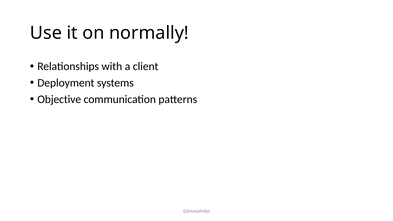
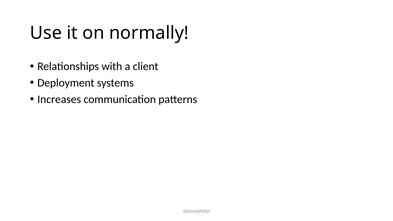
Objective: Objective -> Increases (59, 99)
